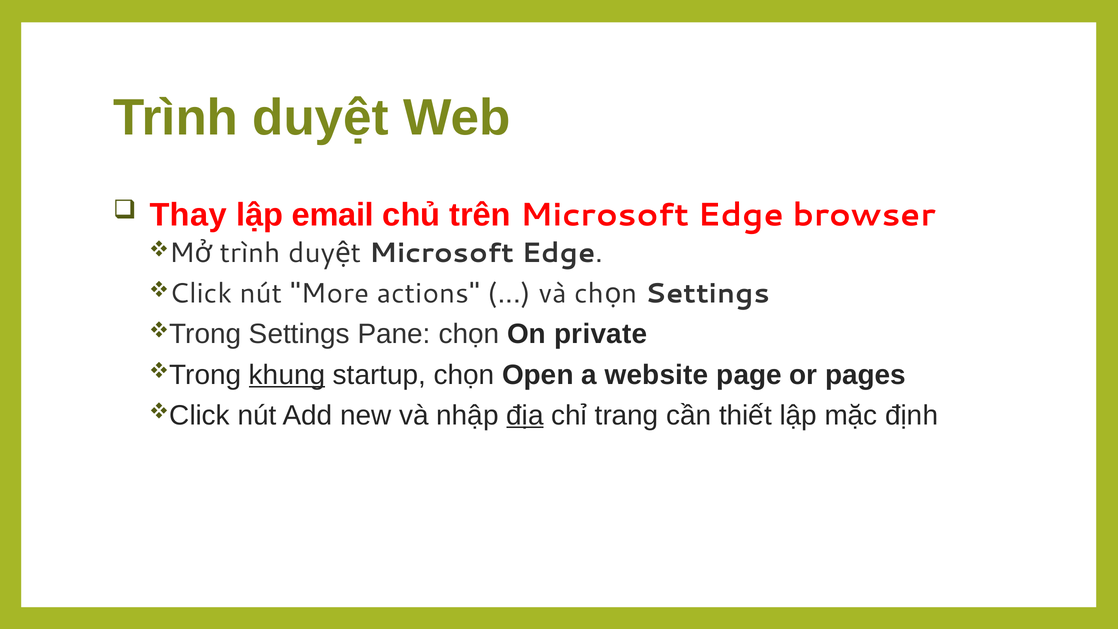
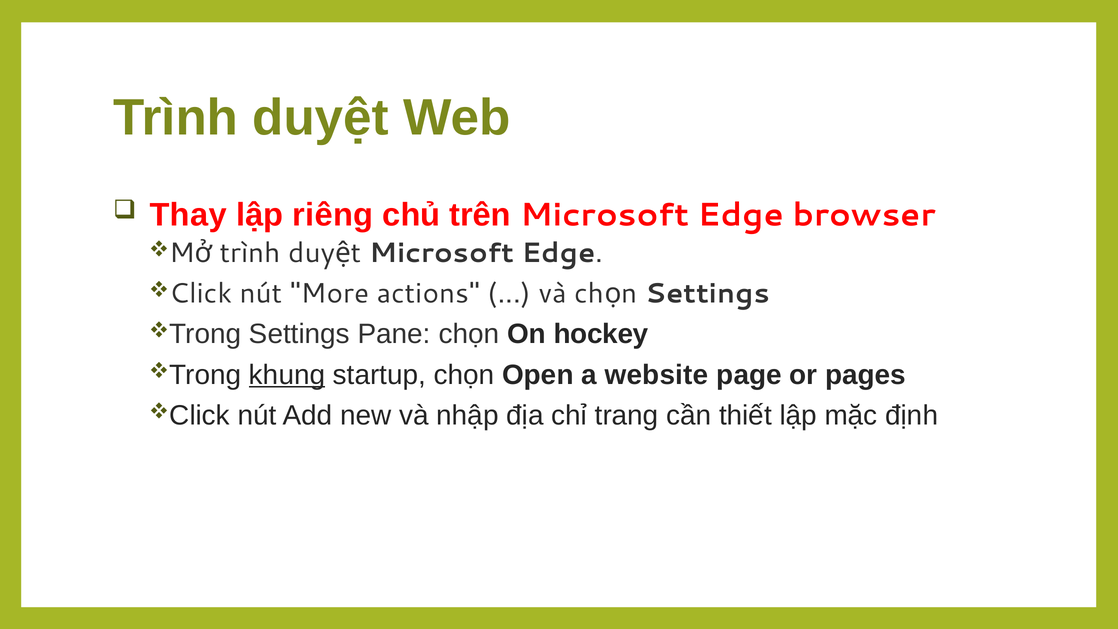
email: email -> riêng (333, 215)
private: private -> hockey (601, 334)
địa underline: present -> none (525, 415)
